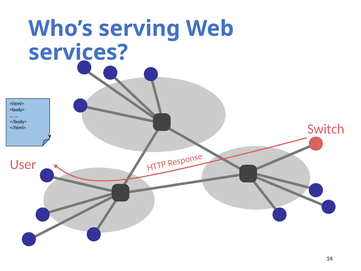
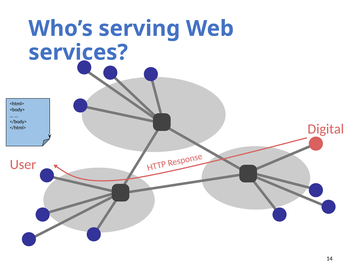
Switch: Switch -> Digital (326, 129)
